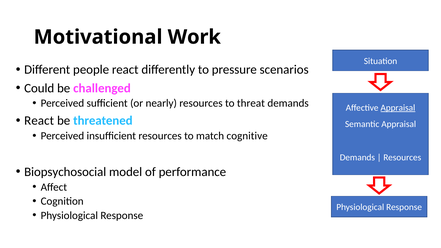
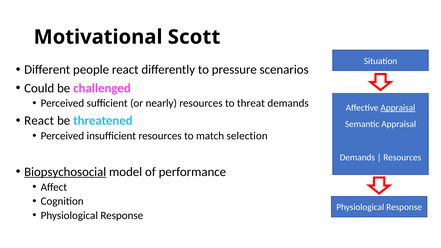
Work: Work -> Scott (194, 37)
cognitive: cognitive -> selection (247, 136)
Biopsychosocial underline: none -> present (65, 172)
